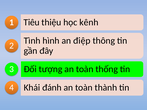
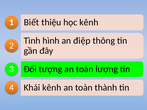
Tiêu: Tiêu -> Biết (31, 22)
thống: thống -> lượng (107, 69)
Khái đánh: đánh -> kênh (52, 88)
